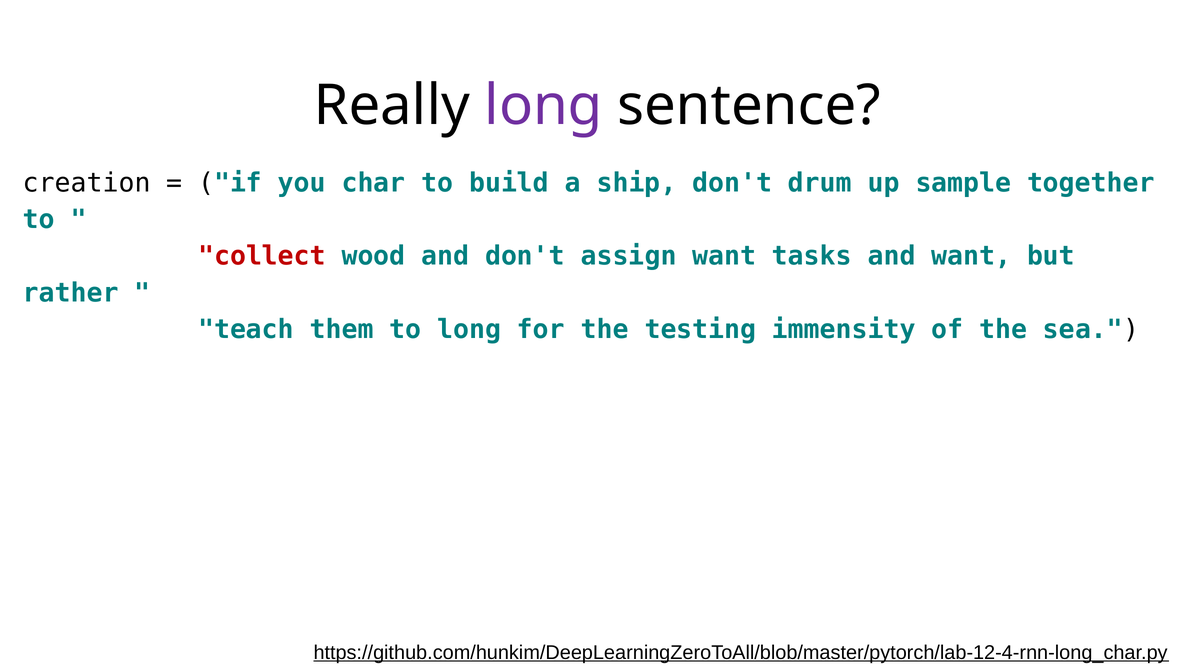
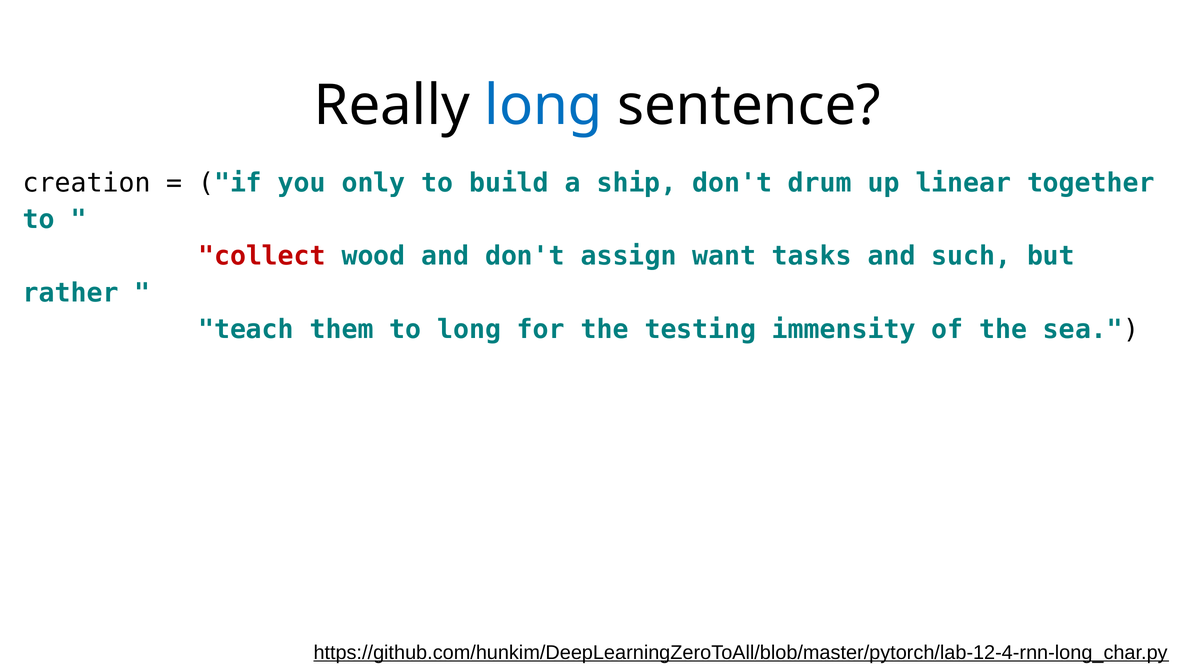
long colour: purple -> blue (544, 105)
char: char -> only (373, 183)
sample: sample -> linear (963, 183)
and want: want -> such (971, 256)
